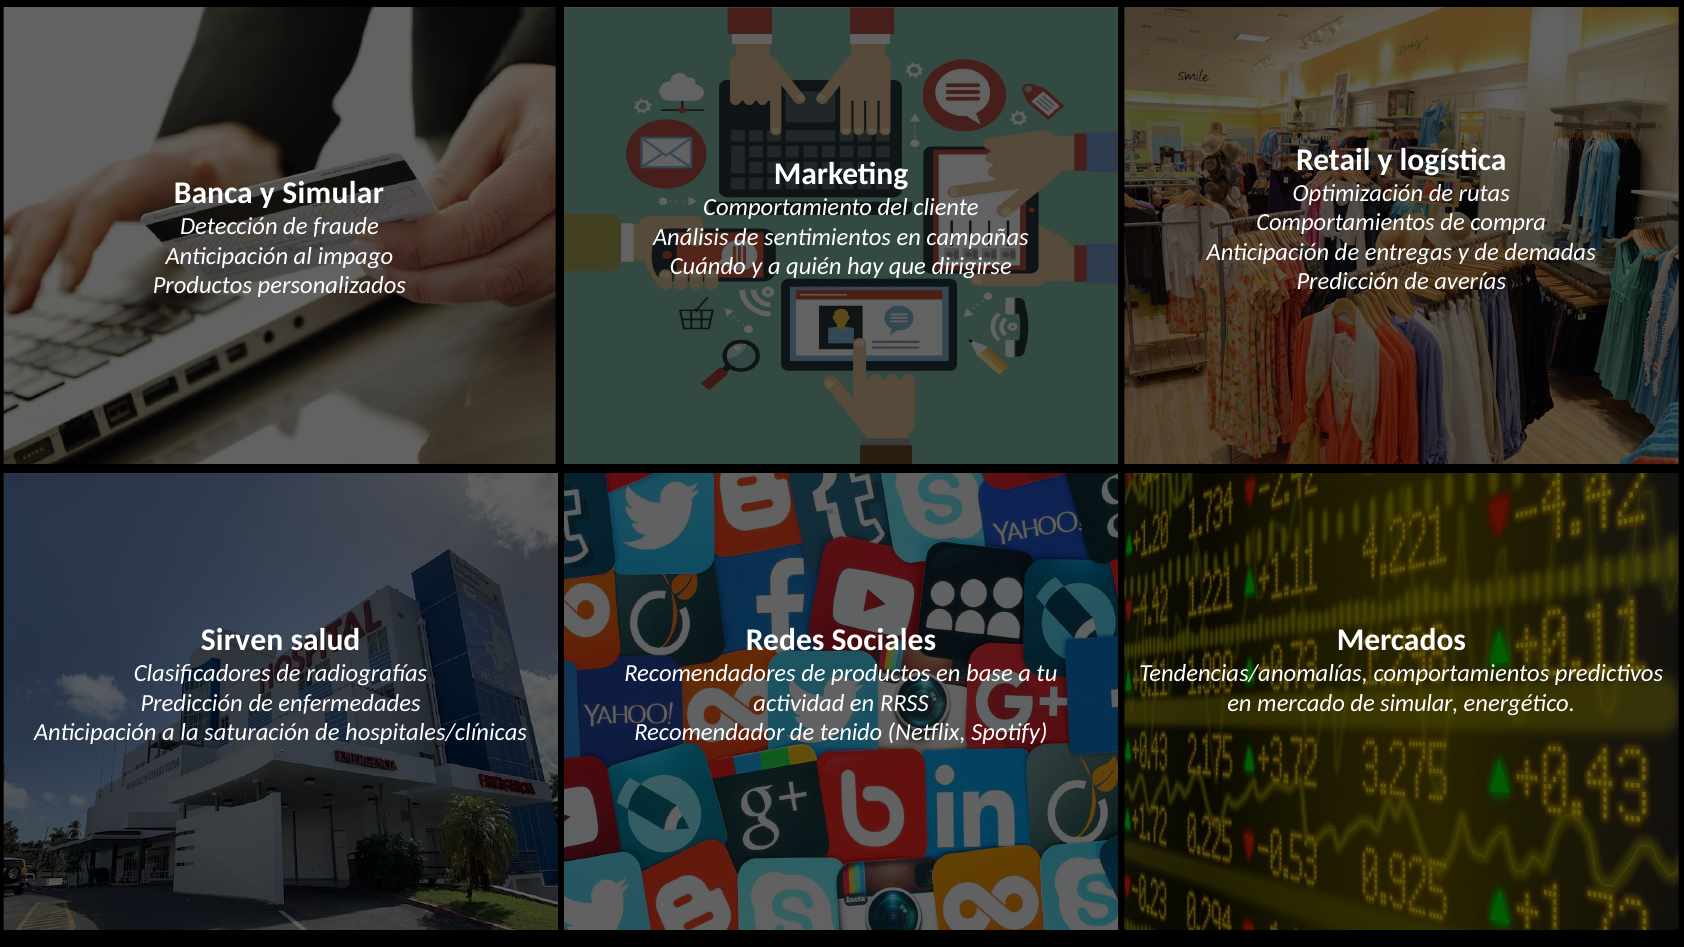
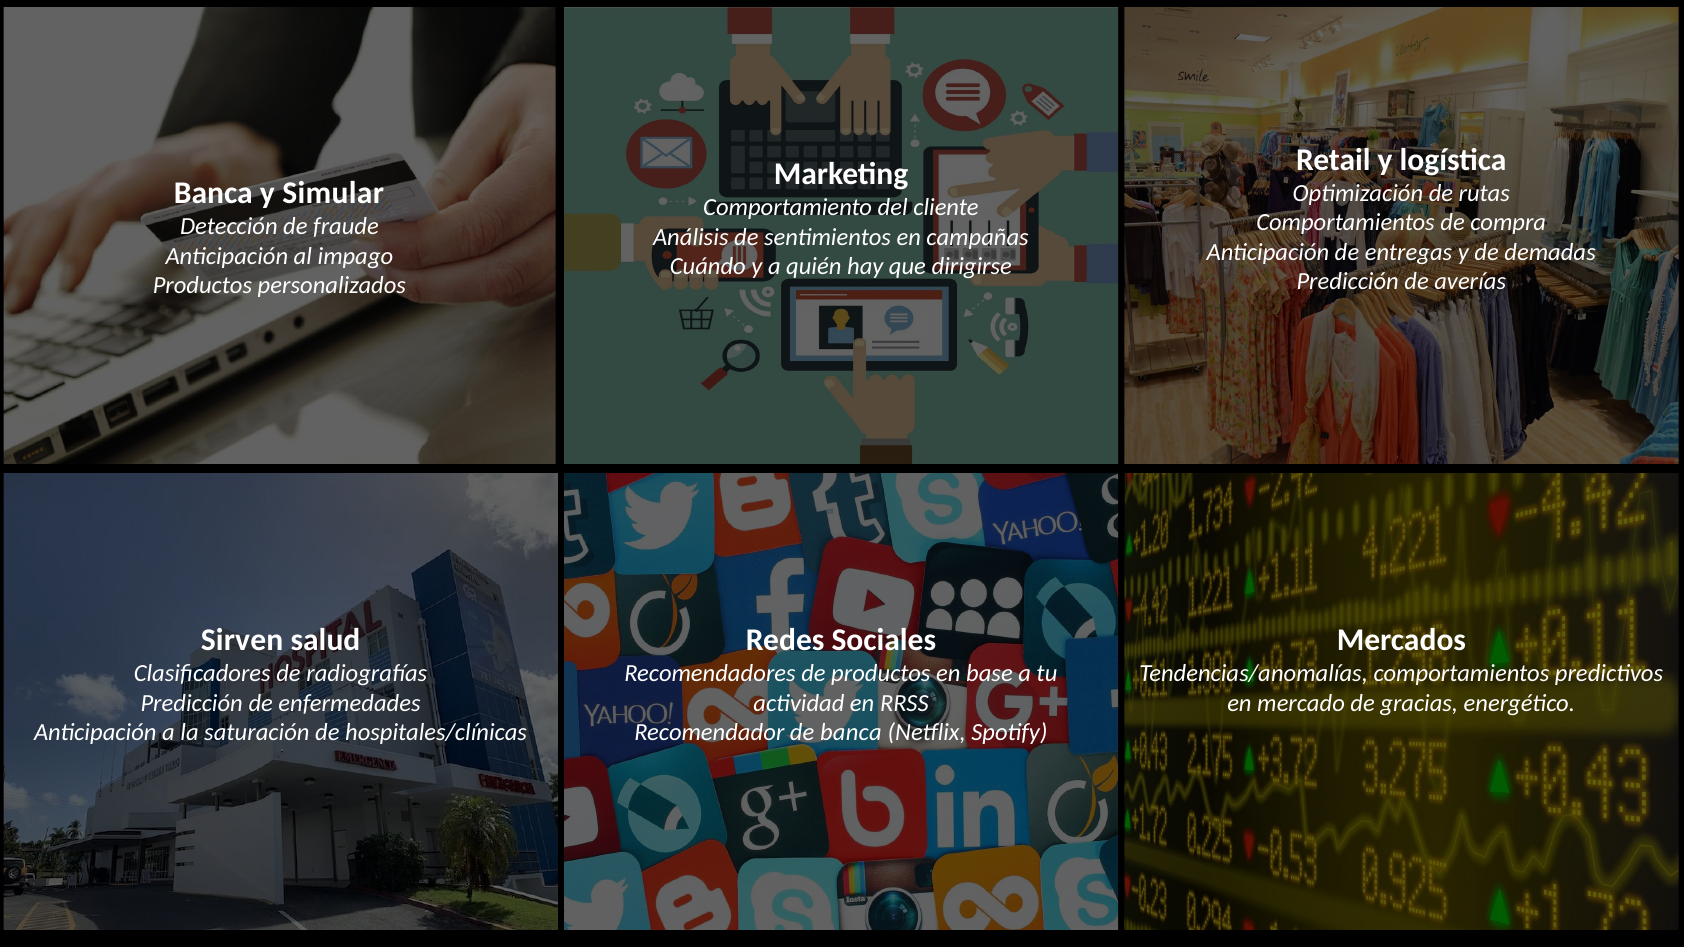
de simular: simular -> gracias (1419, 703)
de tenido: tenido -> banca (851, 733)
